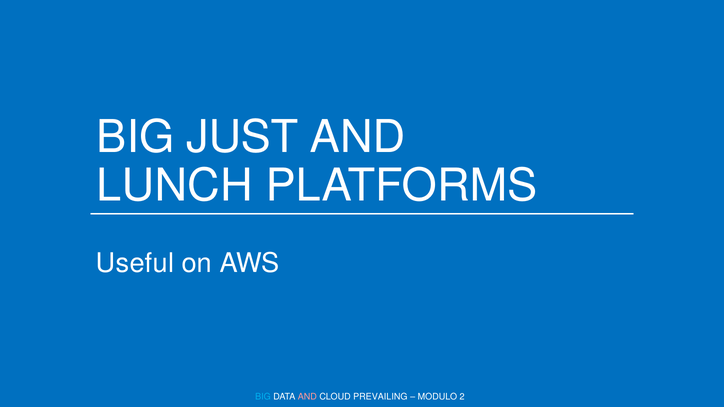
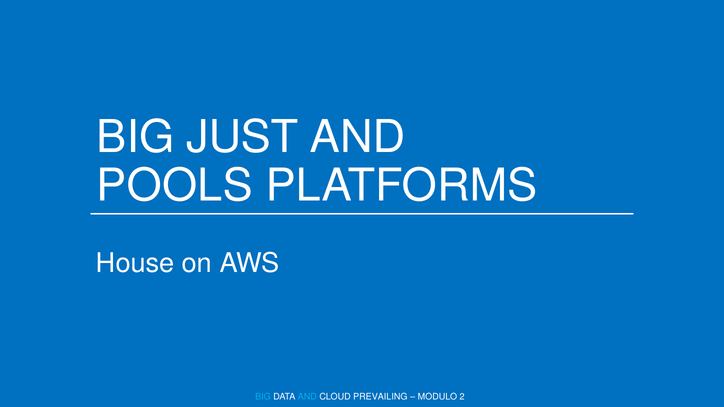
LUNCH: LUNCH -> POOLS (175, 186)
Useful: Useful -> House (135, 264)
AND colour: pink -> light blue (307, 397)
